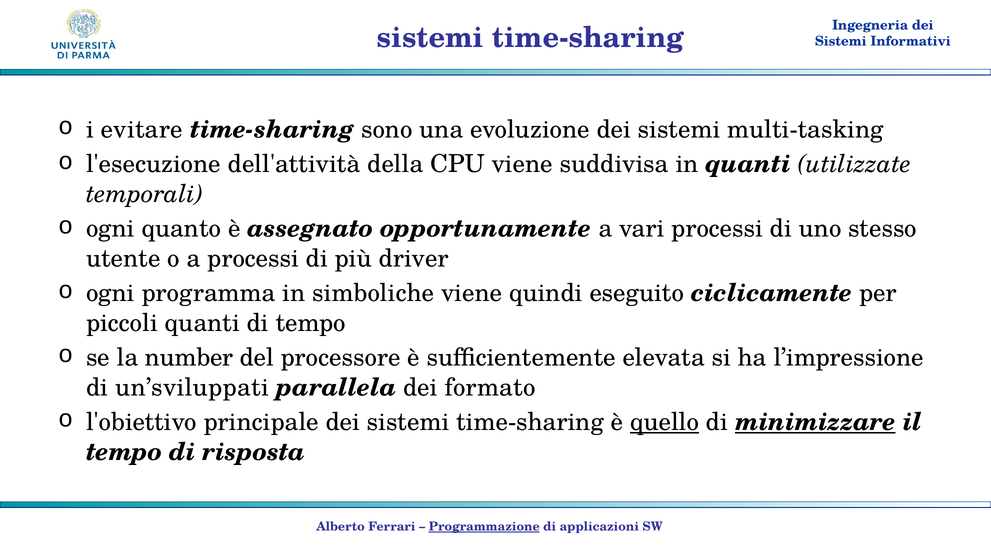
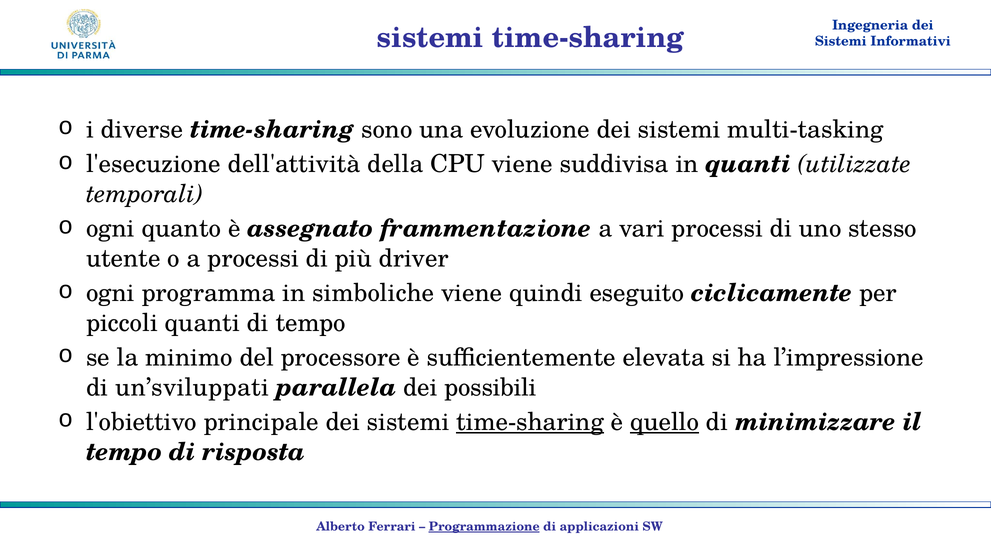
evitare: evitare -> diverse (142, 129)
opportunamente: opportunamente -> frammentazione (486, 228)
number: number -> minimo (189, 357)
formato: formato -> possibili (490, 387)
time-sharing underline: none -> present (530, 422)
minimizzare underline: present -> none (815, 422)
